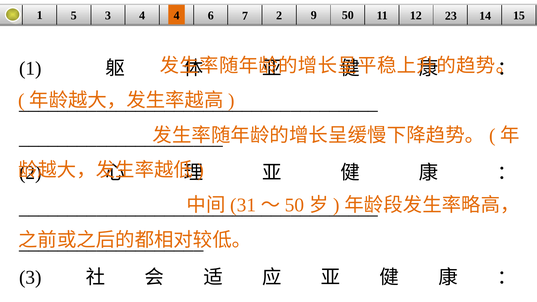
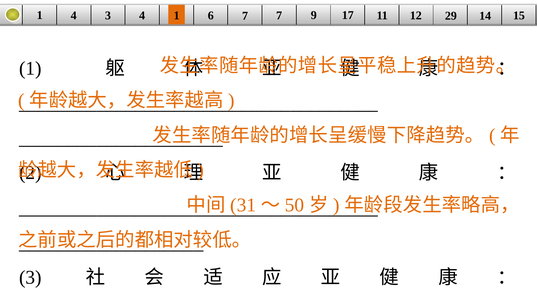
1 5: 5 -> 4 (74, 15)
4 4: 4 -> 1 (177, 15)
7 2: 2 -> 7 (279, 15)
50: 50 -> 17 (348, 15)
23: 23 -> 29 (451, 16)
